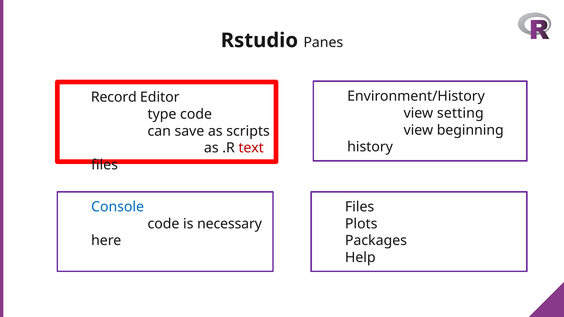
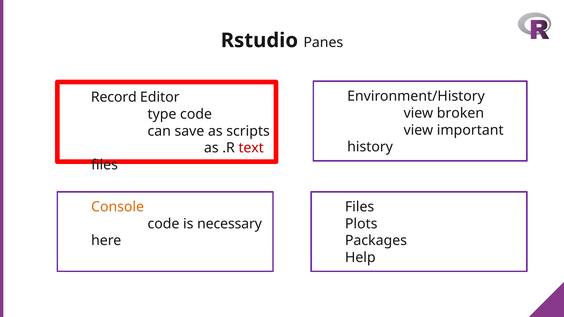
setting: setting -> broken (460, 113)
beginning: beginning -> important (470, 130)
Console colour: blue -> orange (118, 207)
